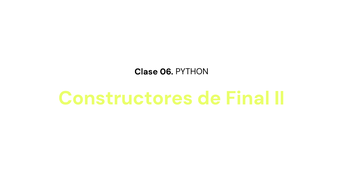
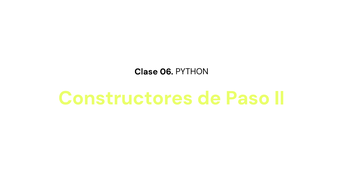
Final: Final -> Paso (248, 98)
